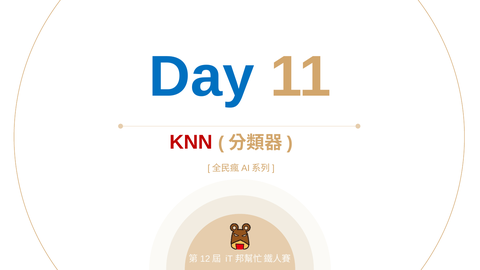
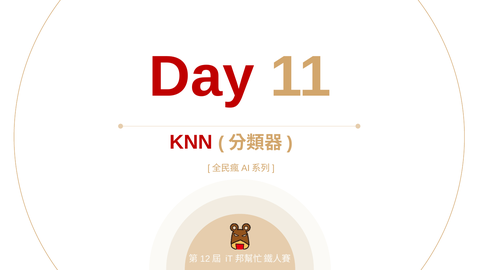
Day colour: blue -> red (202, 77)
